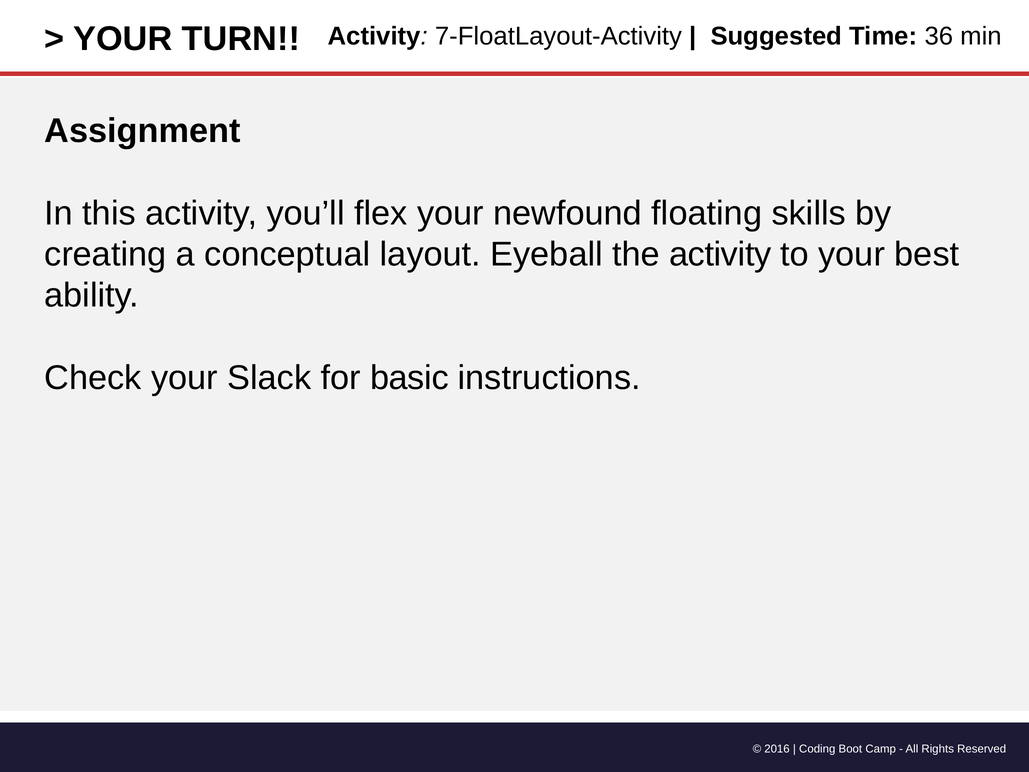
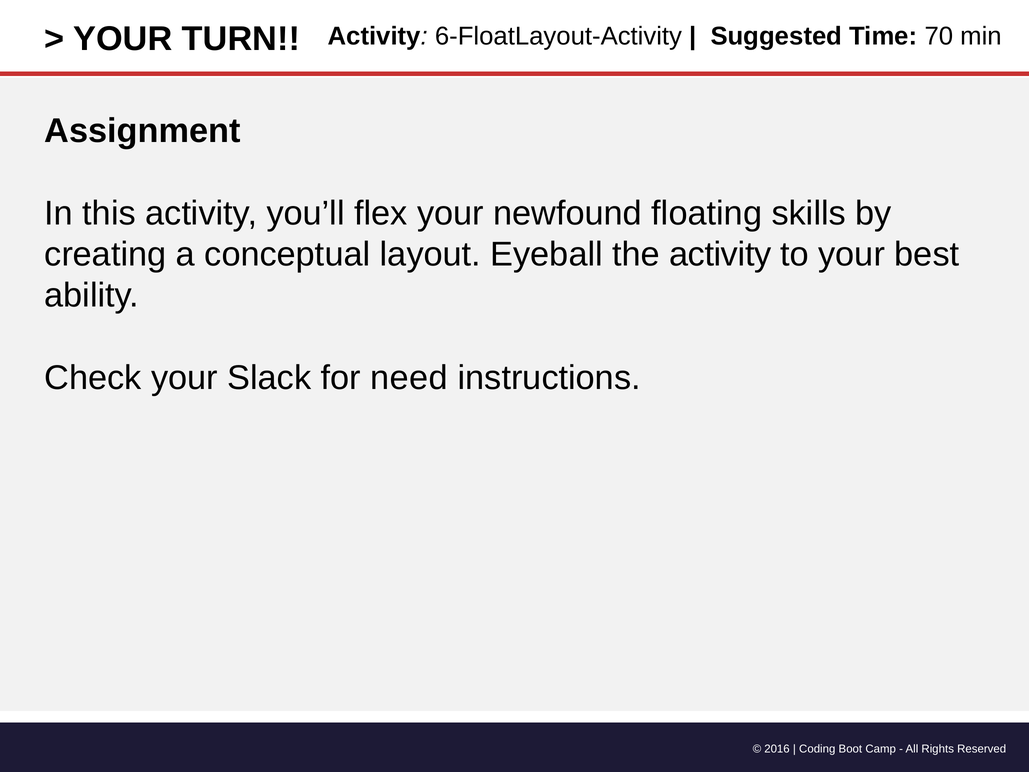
7-FloatLayout-Activity: 7-FloatLayout-Activity -> 6-FloatLayout-Activity (558, 36)
36: 36 -> 70 (939, 36)
basic: basic -> need (409, 378)
